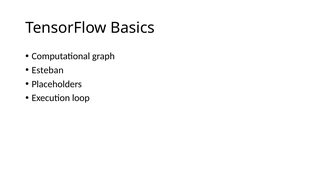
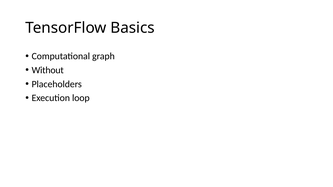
Esteban: Esteban -> Without (48, 70)
